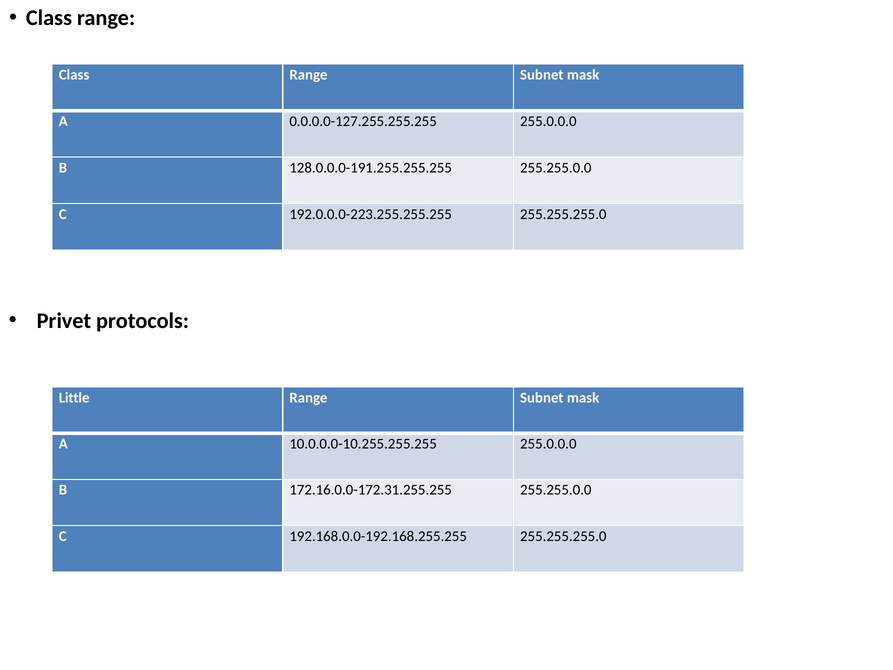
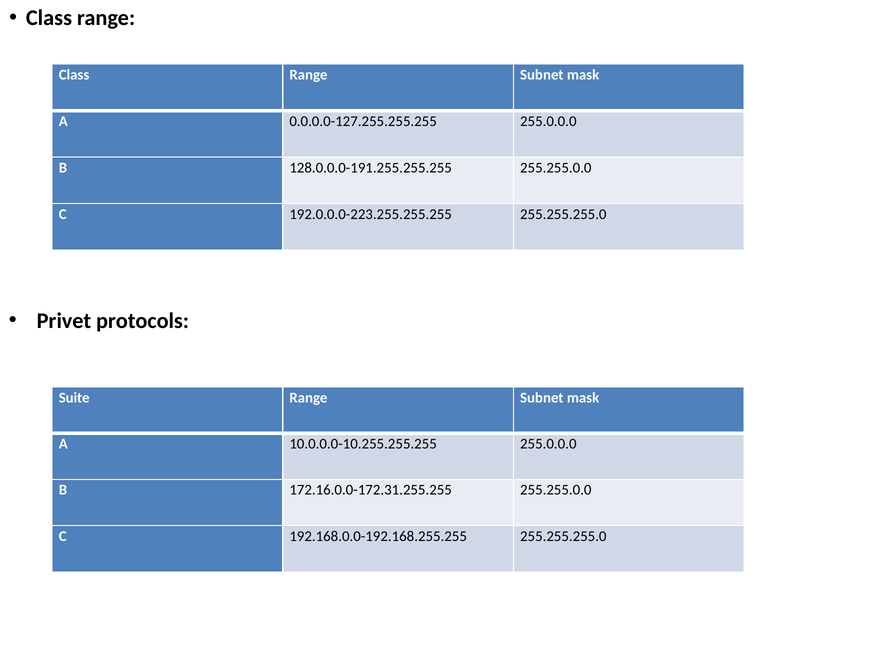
Little: Little -> Suite (74, 397)
